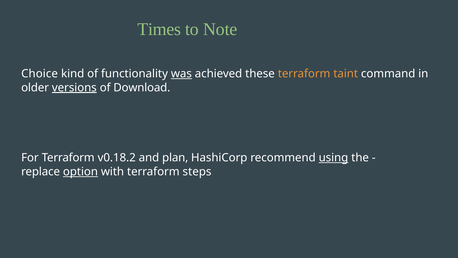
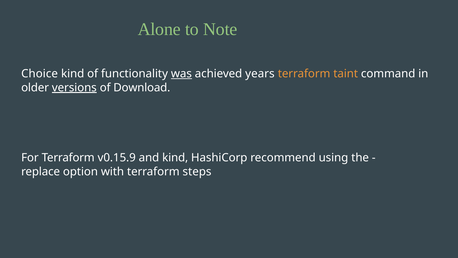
Times: Times -> Alone (159, 29)
these: these -> years (260, 74)
v0.18.2: v0.18.2 -> v0.15.9 (117, 158)
and plan: plan -> kind (175, 158)
using underline: present -> none (333, 158)
option underline: present -> none (80, 171)
